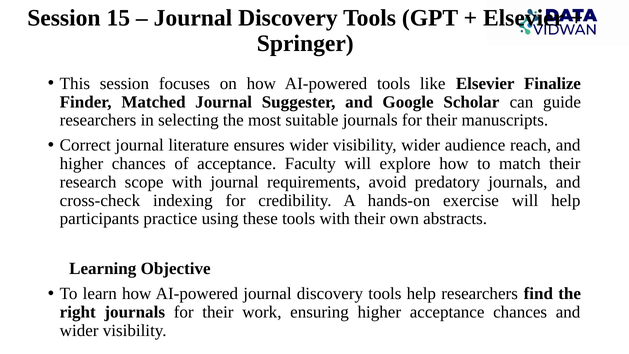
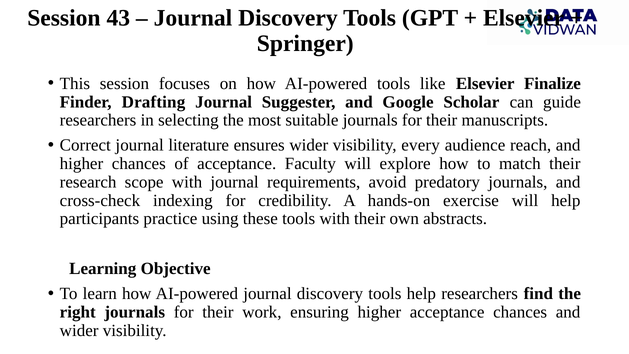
15: 15 -> 43 (118, 18)
Matched: Matched -> Drafting (153, 102)
visibility wider: wider -> every (421, 145)
